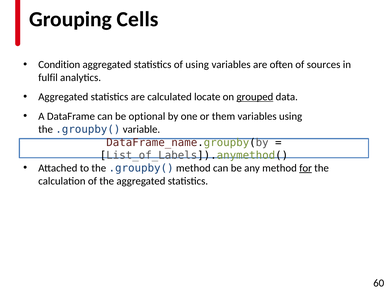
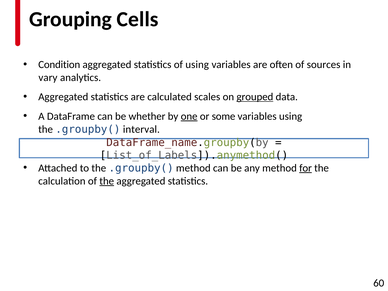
fulfil: fulfil -> vary (48, 77)
locate: locate -> scales (207, 97)
optional: optional -> whether (147, 116)
one underline: none -> present (189, 116)
them: them -> some (224, 116)
variable: variable -> interval (141, 129)
the underline: none -> present (107, 181)
